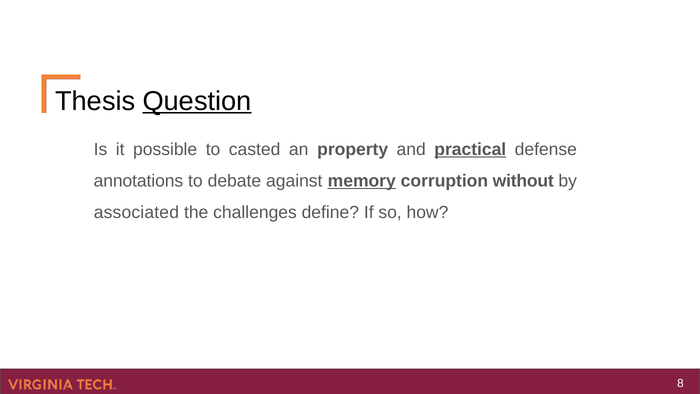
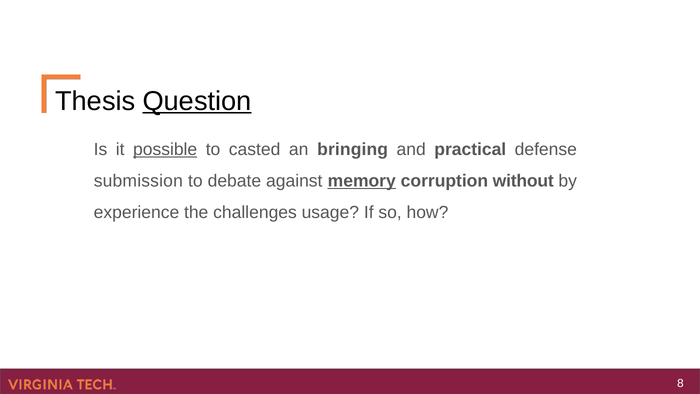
possible underline: none -> present (165, 149)
property: property -> bringing (353, 149)
practical underline: present -> none (470, 149)
annotations: annotations -> submission (138, 181)
associated: associated -> experience (136, 212)
define: define -> usage (330, 212)
